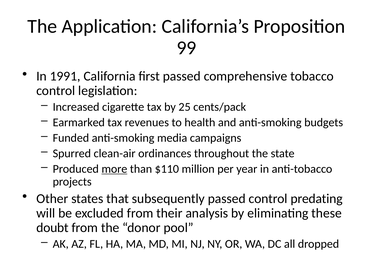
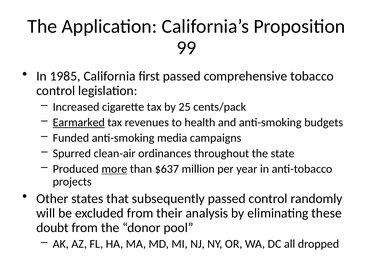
1991: 1991 -> 1985 (65, 76)
Earmarked underline: none -> present (79, 122)
$110: $110 -> $637 (167, 169)
predating: predating -> randomly (317, 198)
